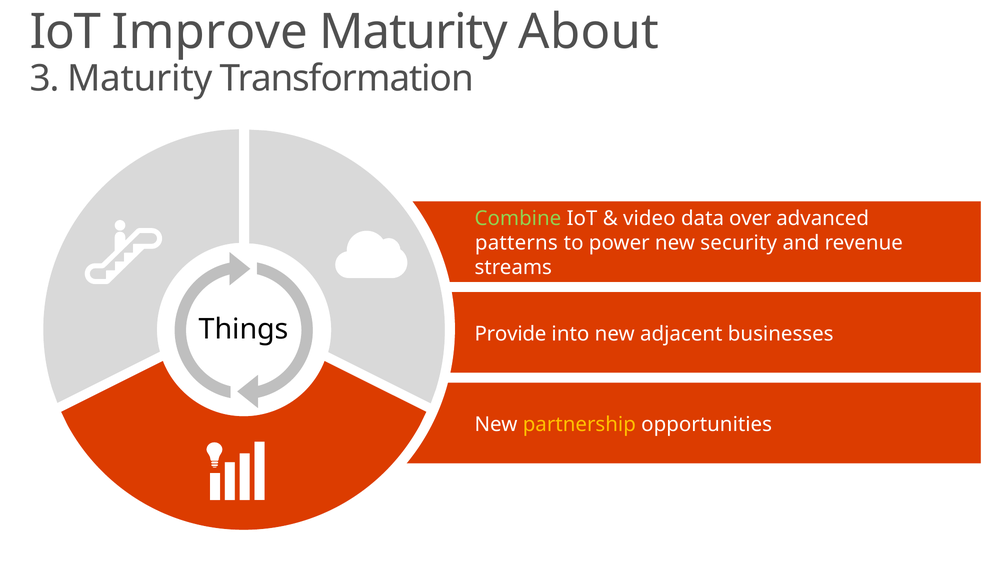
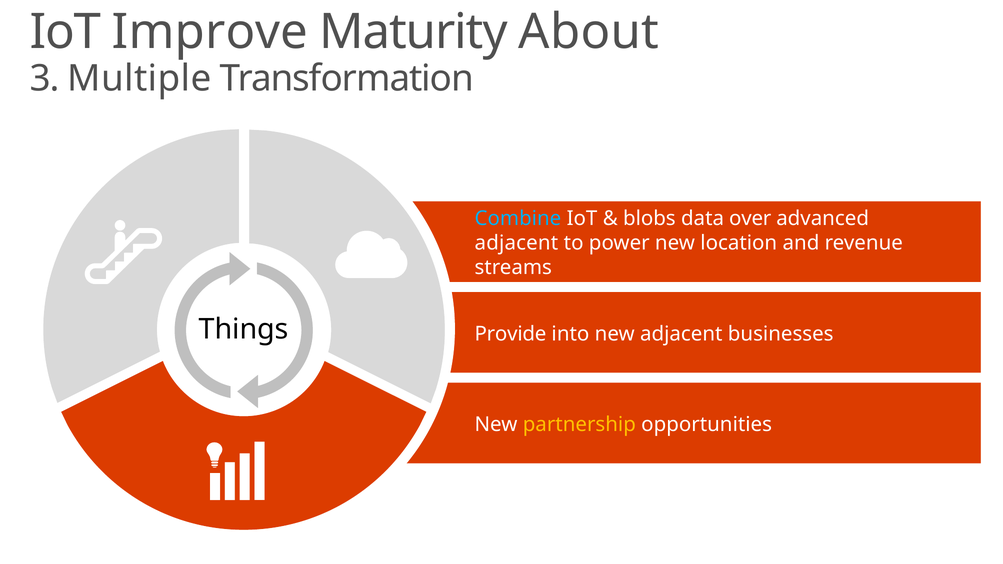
3 Maturity: Maturity -> Multiple (140, 79)
Combine colour: light green -> light blue (518, 219)
video: video -> blobs (649, 219)
patterns: patterns -> adjacent (516, 243)
security: security -> location (739, 243)
